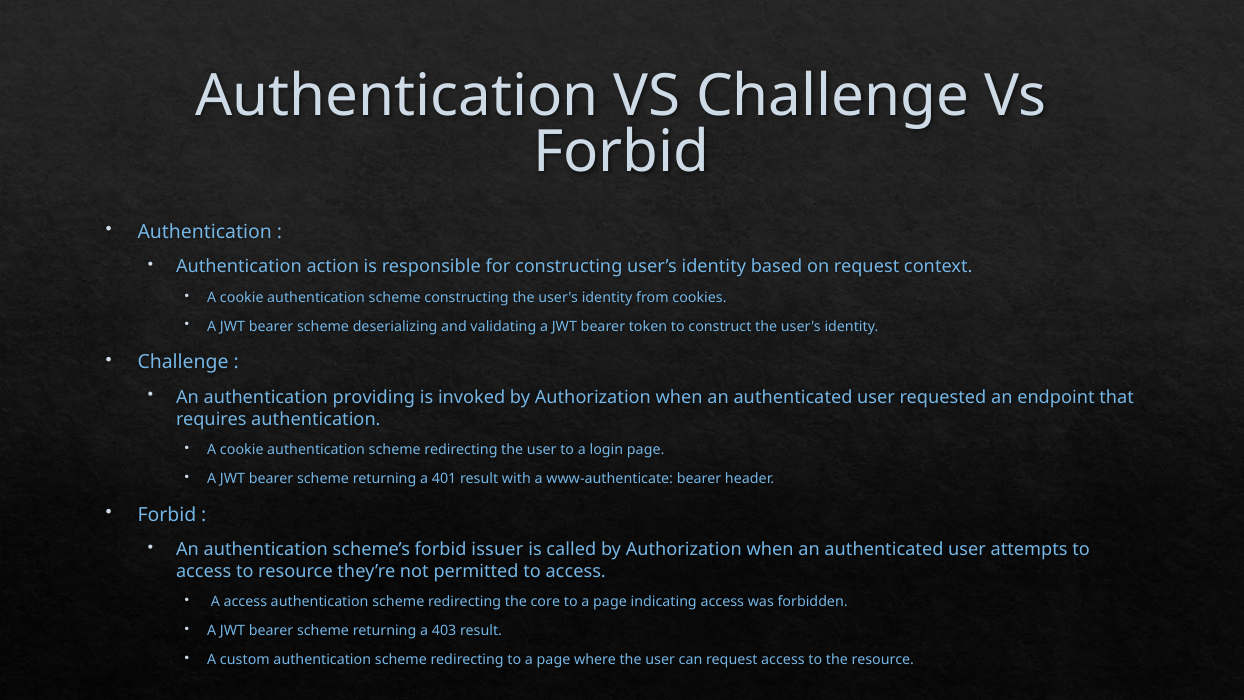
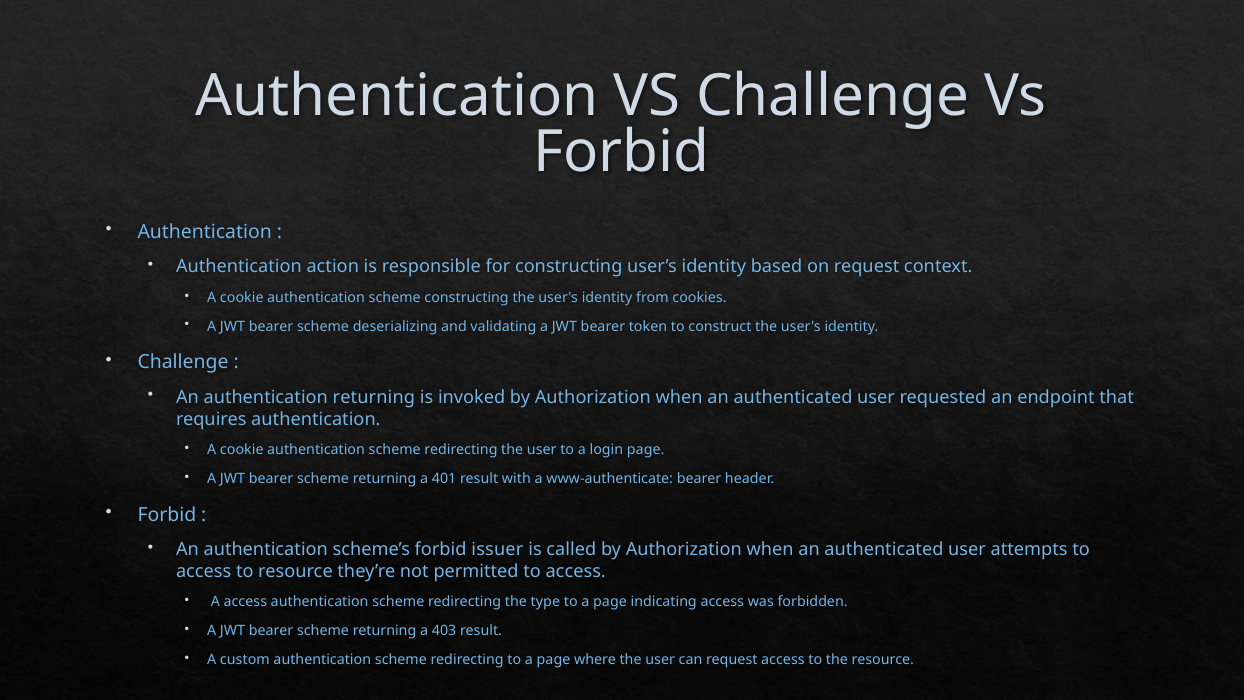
authentication providing: providing -> returning (374, 397)
core: core -> type (545, 602)
